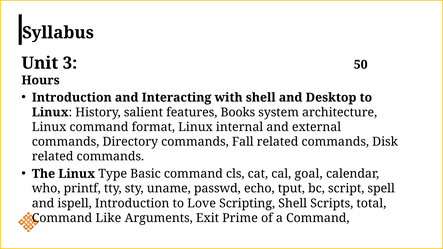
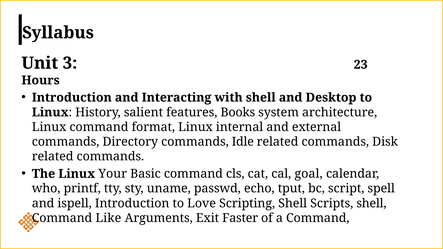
50: 50 -> 23 (361, 65)
Fall: Fall -> Idle (243, 142)
Type: Type -> Your (113, 174)
Scripts total: total -> shell (371, 203)
Prime: Prime -> Faster (240, 218)
